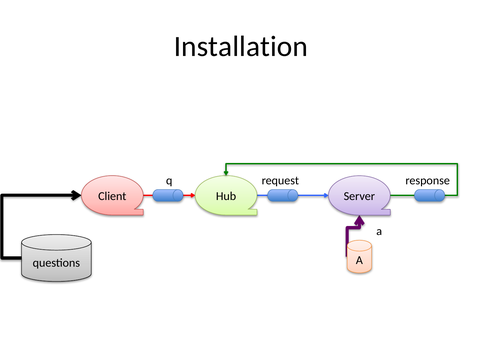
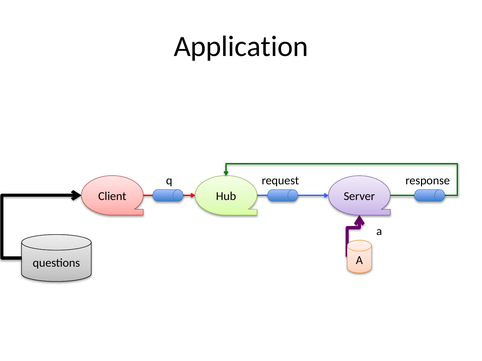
Installation: Installation -> Application (241, 47)
